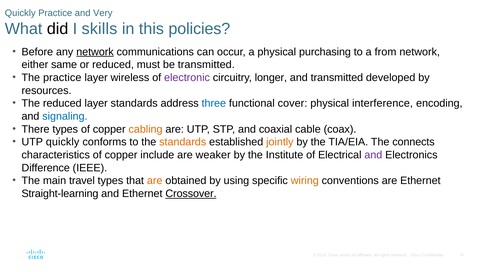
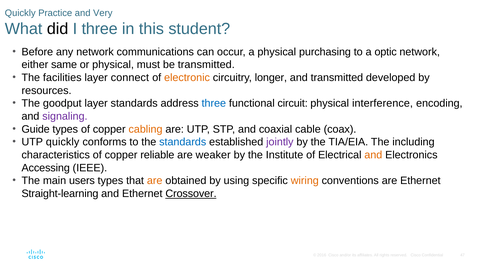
I skills: skills -> three (100, 29)
policies: policies -> student (199, 29)
network underline: present -> none (95, 52)
from: from -> optic (386, 52)
or reduced: reduced -> physical (113, 65)
The practice: practice -> facilities (62, 78)
wireless: wireless -> connect (130, 78)
electronic colour: purple -> orange (187, 78)
The reduced: reduced -> goodput (62, 103)
cover: cover -> circuit (293, 103)
signaling colour: blue -> purple (65, 116)
There: There -> Guide (36, 129)
standards colour: orange -> blue (183, 142)
jointly colour: orange -> purple (280, 142)
connects: connects -> including (413, 142)
include: include -> reliable (157, 155)
and colour: purple -> orange (373, 155)
Difference: Difference -> Accessing (46, 168)
travel: travel -> users (82, 181)
